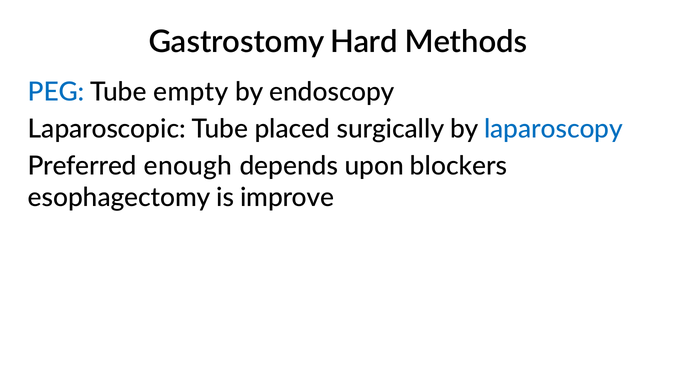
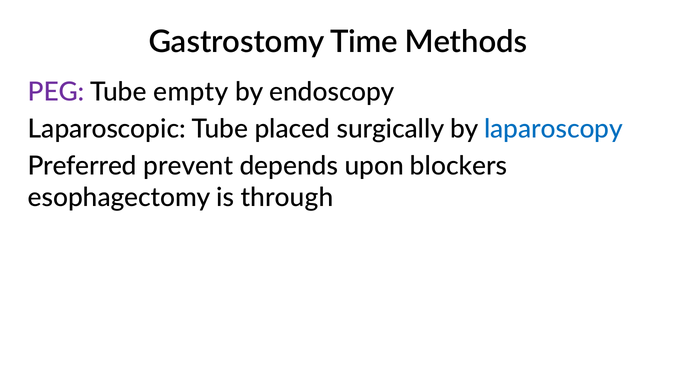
Hard: Hard -> Time (364, 42)
PEG colour: blue -> purple (56, 92)
enough: enough -> prevent (188, 166)
improve: improve -> through (287, 198)
